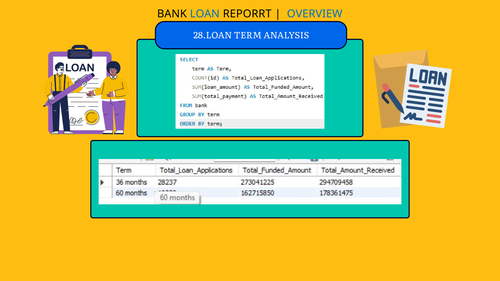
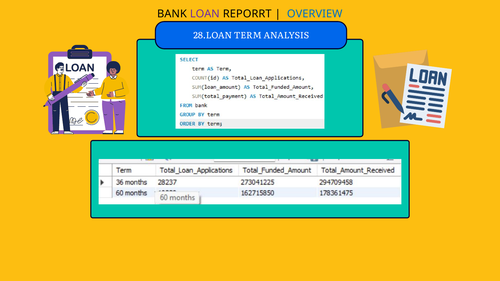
LOAN colour: blue -> purple (205, 14)
